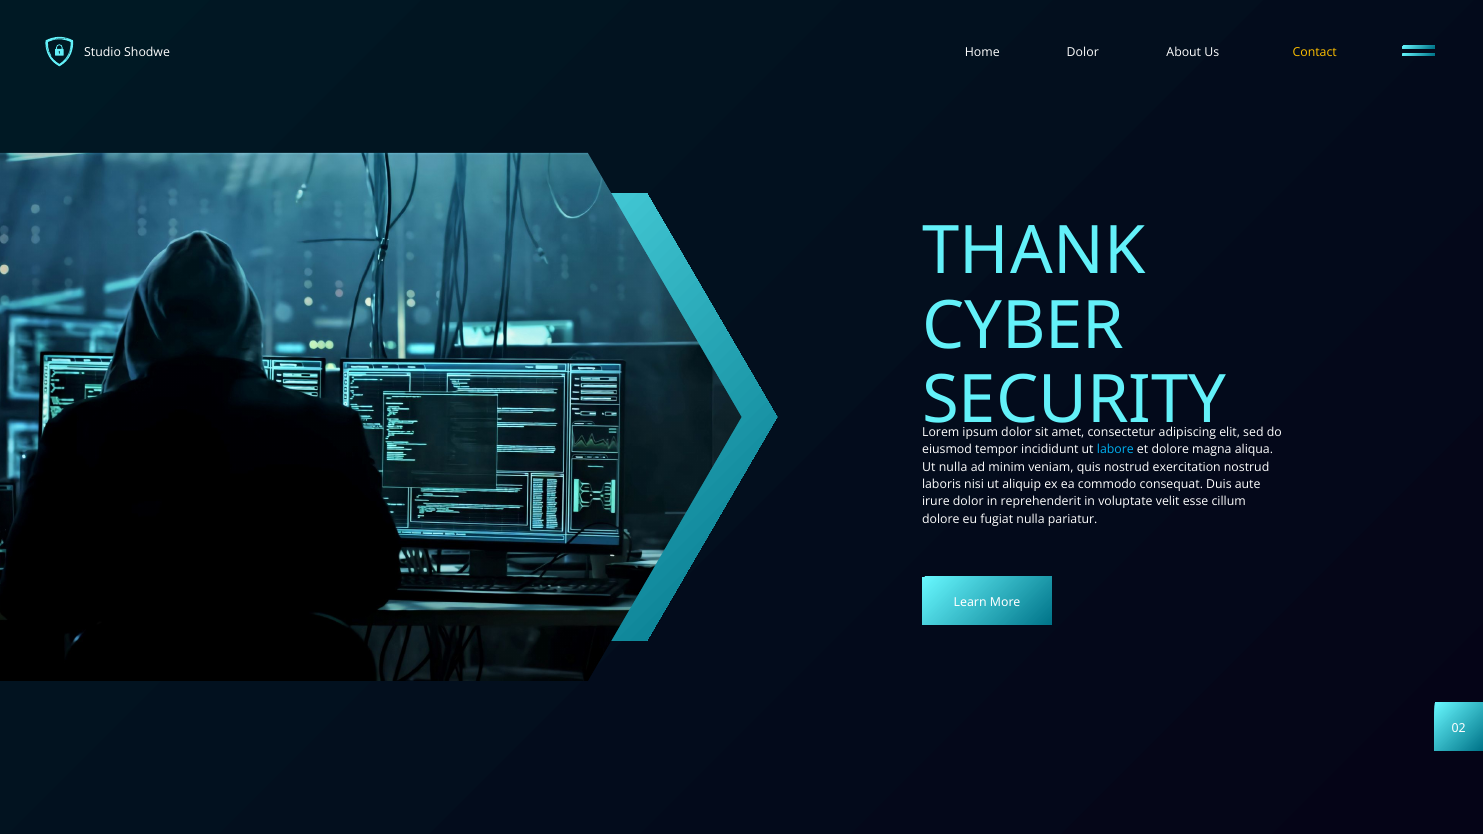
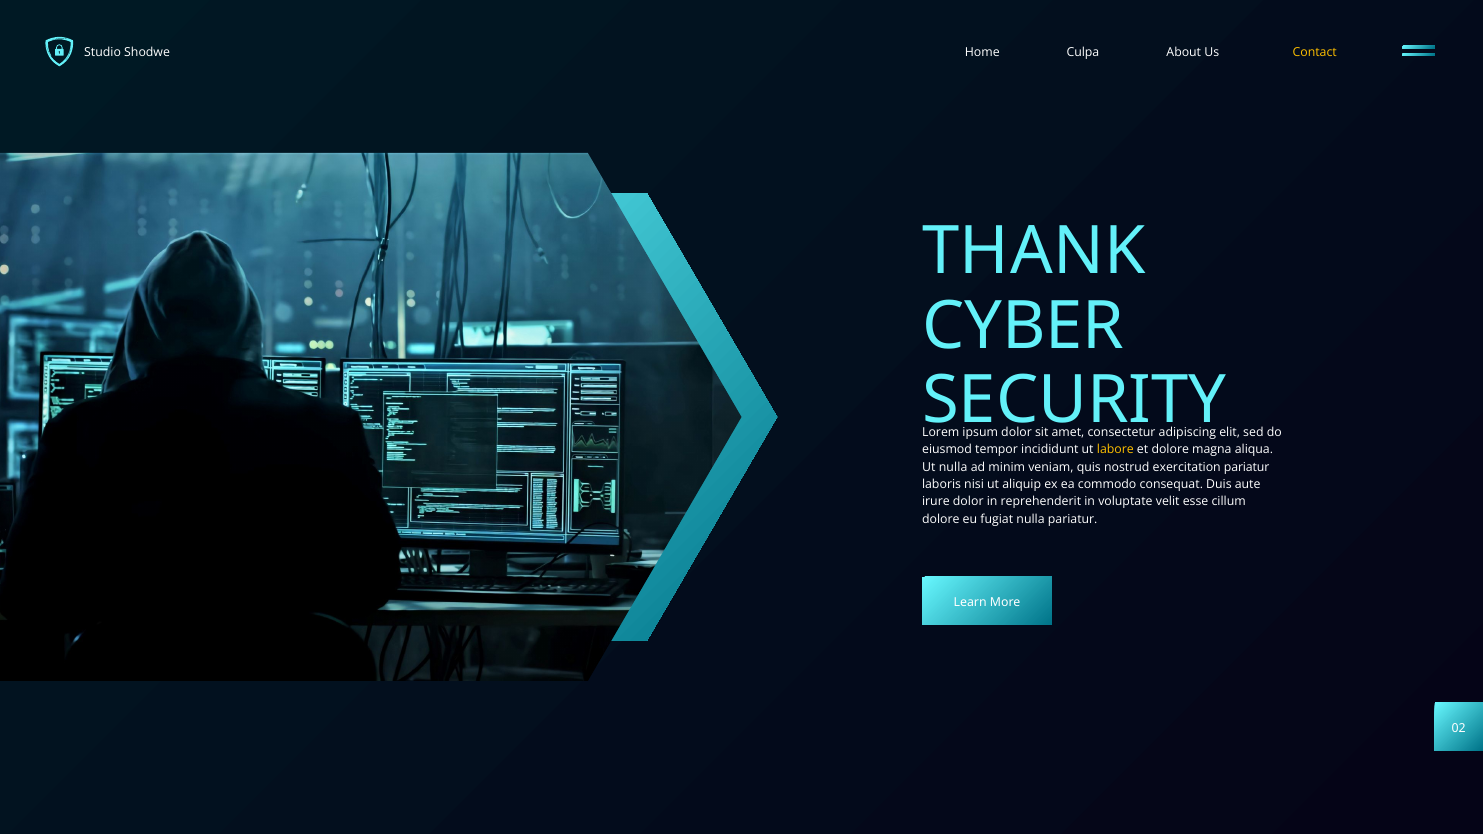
Dolor: Dolor -> Culpa (1083, 53)
labore colour: light blue -> yellow (1115, 450)
exercitation nostrud: nostrud -> pariatur (1247, 467)
